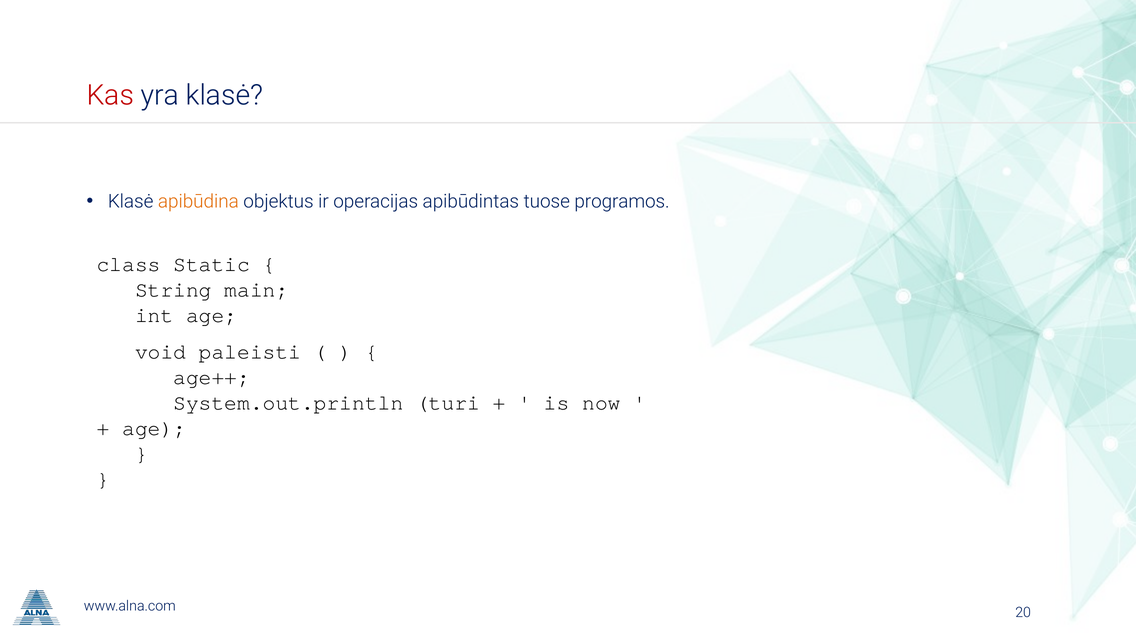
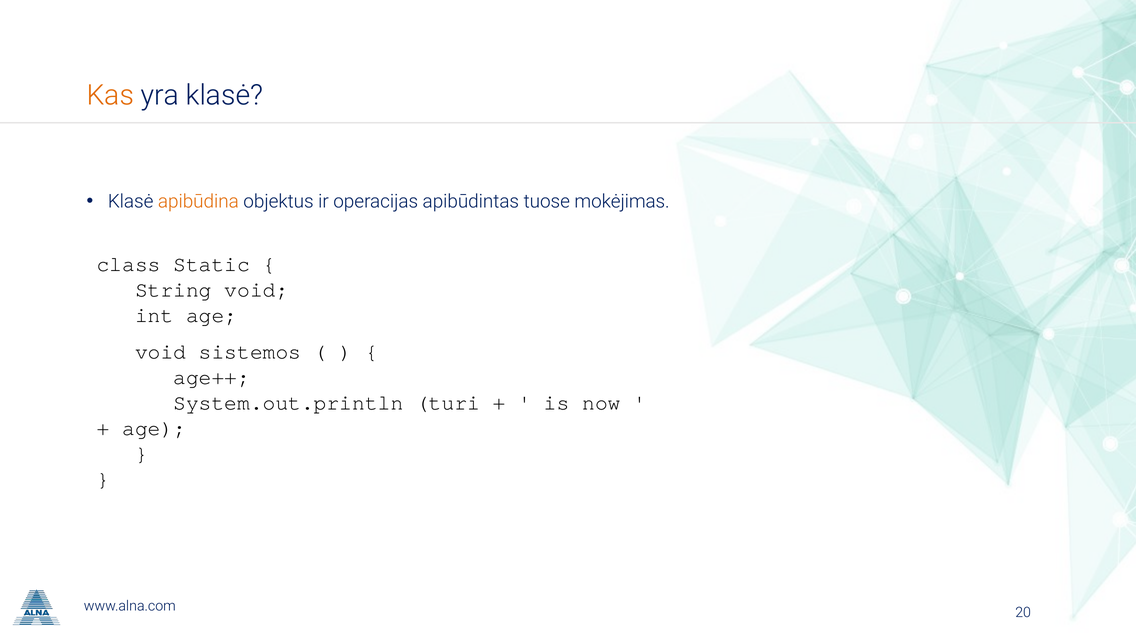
Kas colour: red -> orange (110, 96)
programos: programos -> mokėjimas (622, 201)
String main: main -> void (256, 290)
paleisti: paleisti -> sistemos (250, 352)
